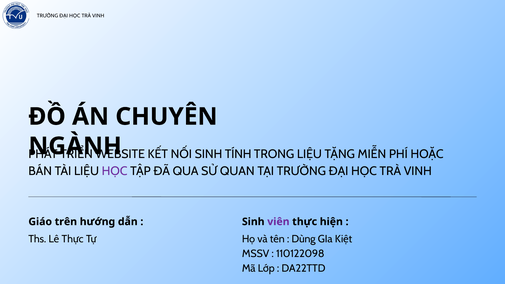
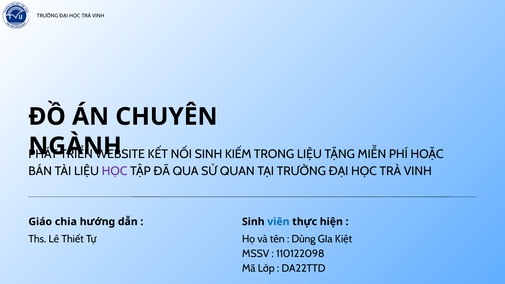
TÍNH: TÍNH -> KIẾM (238, 154)
trên: trên -> chia (66, 222)
viên colour: purple -> blue (278, 222)
Lê Thực: Thực -> Thiết (73, 239)
